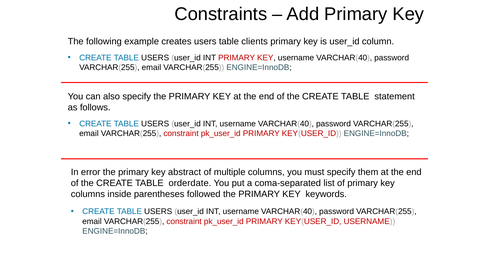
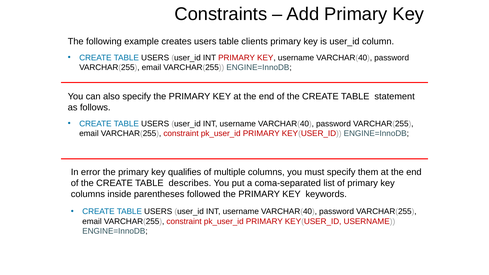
abstract: abstract -> qualifies (185, 172)
orderdate: orderdate -> describes (190, 183)
